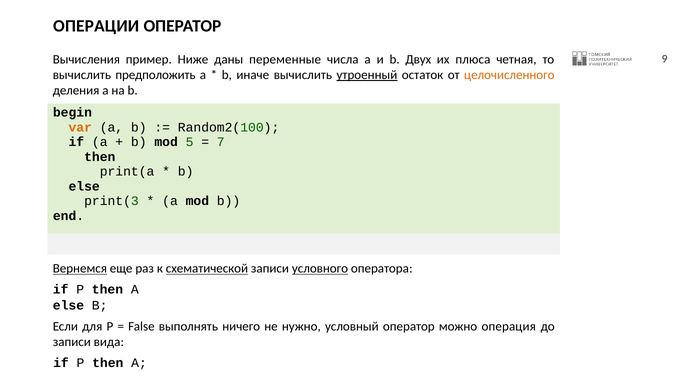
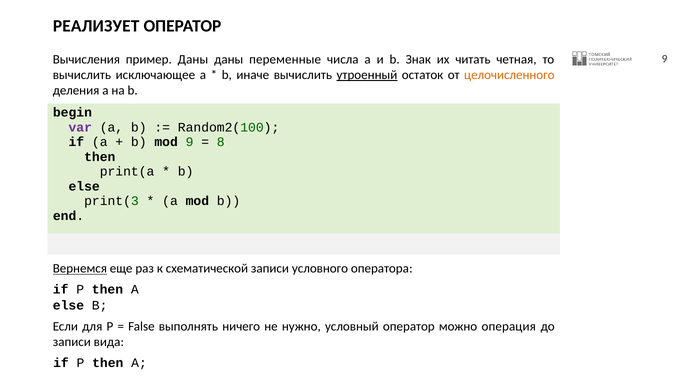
ОПЕРАЦИИ: ОПЕРАЦИИ -> РЕАЛИЗУЕТ (96, 26)
пример Ниже: Ниже -> Даны (193, 59)
Двух: Двух -> Знак (418, 59)
плюса: плюса -> читать (473, 59)
предположить: предположить -> исключающее (155, 75)
var colour: orange -> purple (80, 127)
5: 5 -> 9 (190, 142)
7: 7 -> 8 (221, 142)
схематической underline: present -> none (207, 269)
условного underline: present -> none (320, 269)
